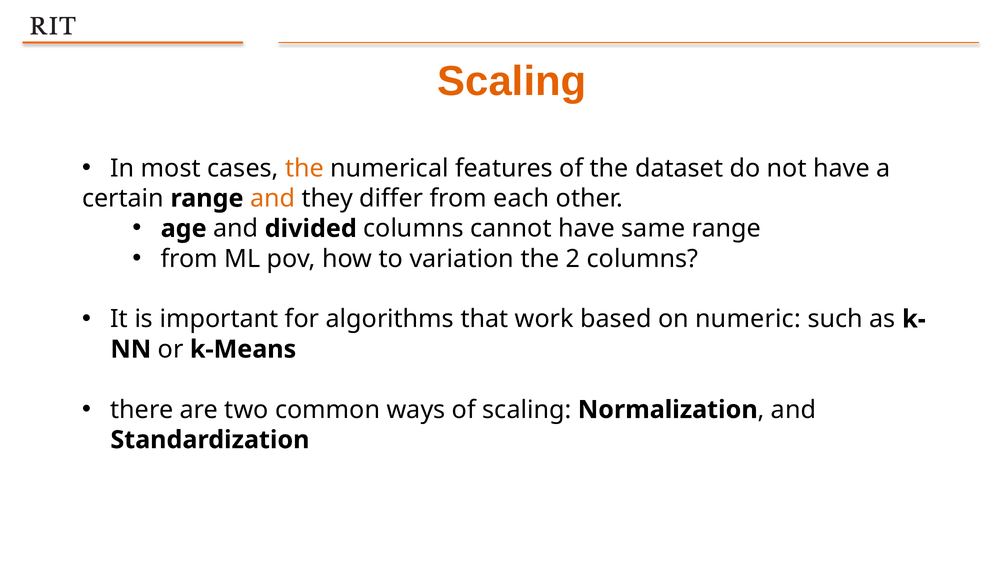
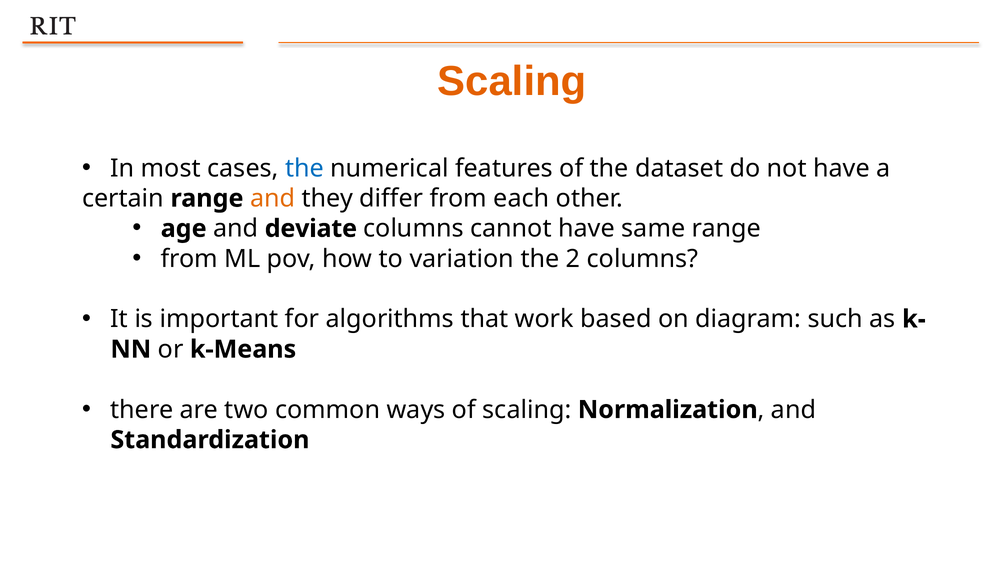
the colour: orange -> blue (304, 168)
divided: divided -> deviate (311, 229)
numeric: numeric -> diagram (748, 319)
